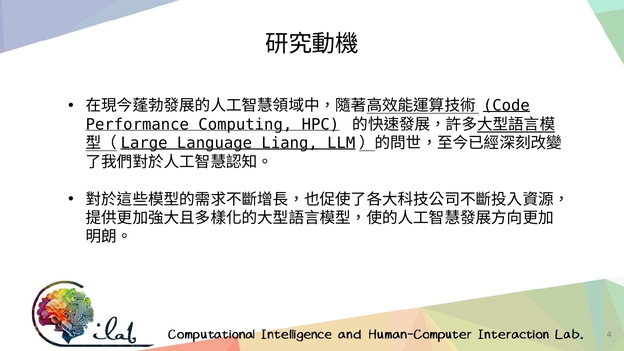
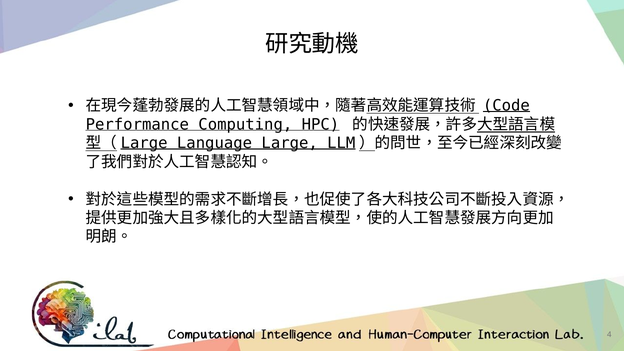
Liang: Liang -> Large (290, 143)
